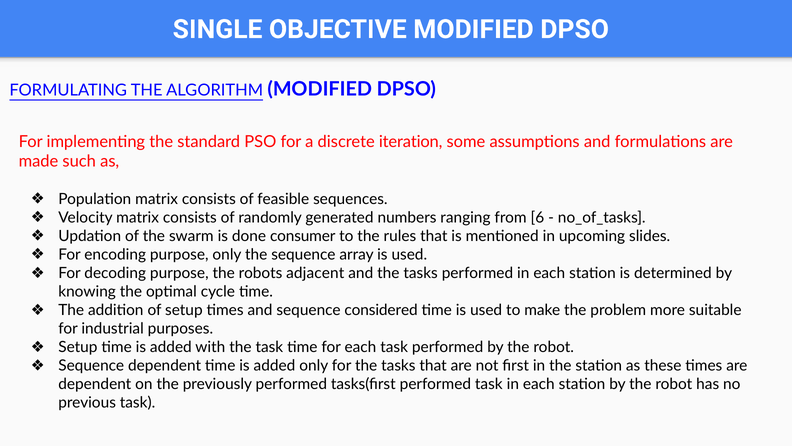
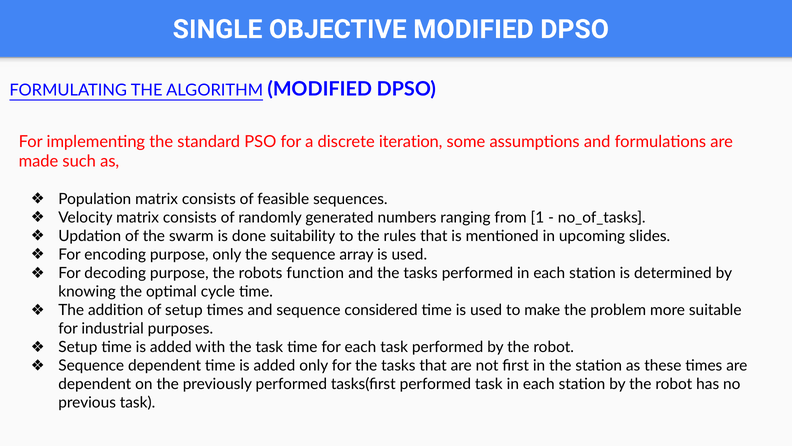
6: 6 -> 1 (537, 217)
consumer: consumer -> suitability (303, 236)
adjacent: adjacent -> function (315, 273)
